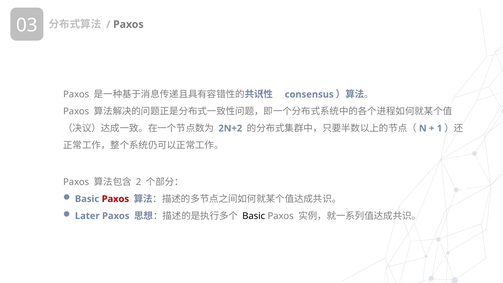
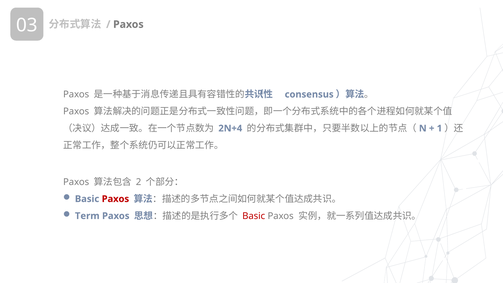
2N+2: 2N+2 -> 2N+4 (230, 128)
Later: Later -> Term (87, 216)
Basic colour: black -> red (254, 216)
